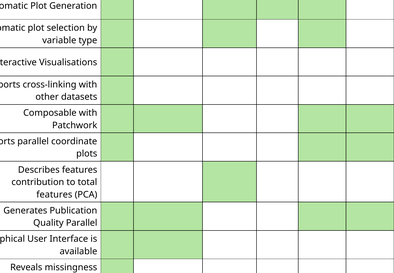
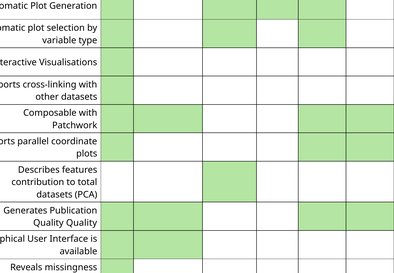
features: features -> datasets (54, 194)
Quality Parallel: Parallel -> Quality (82, 223)
